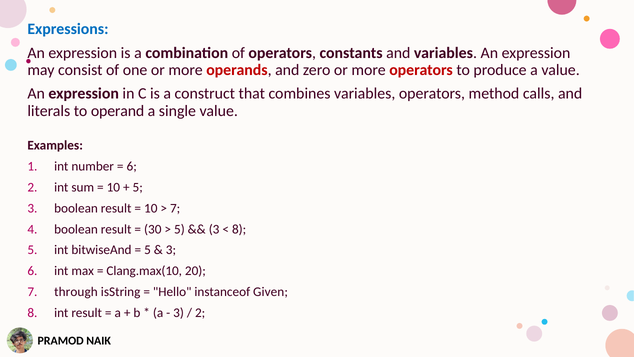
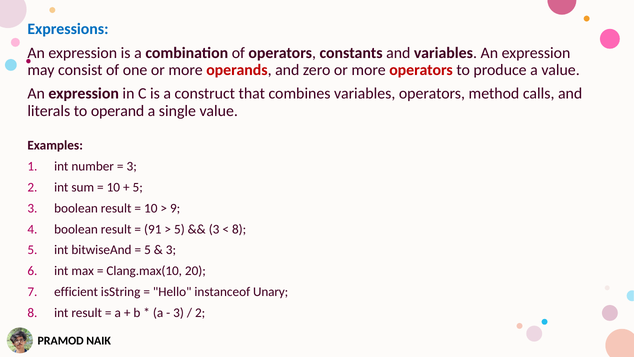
6: 6 -> 3 (132, 166)
7: 7 -> 9 (175, 208)
30: 30 -> 91 (153, 229)
through: through -> efficient (76, 292)
Given: Given -> Unary (271, 292)
